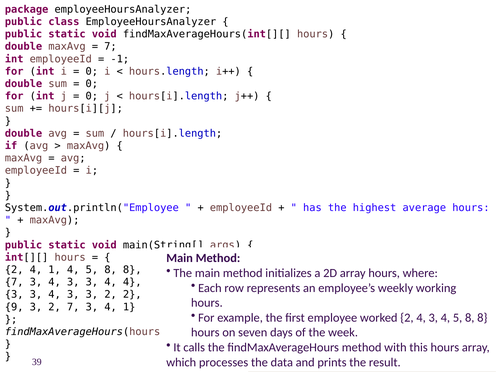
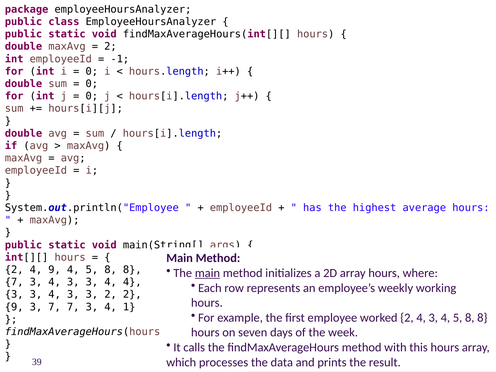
7: 7 -> 2 (110, 47)
2 4 1: 1 -> 9 (55, 270)
main underline: none -> present (207, 273)
9 3 2: 2 -> 7 (55, 307)
